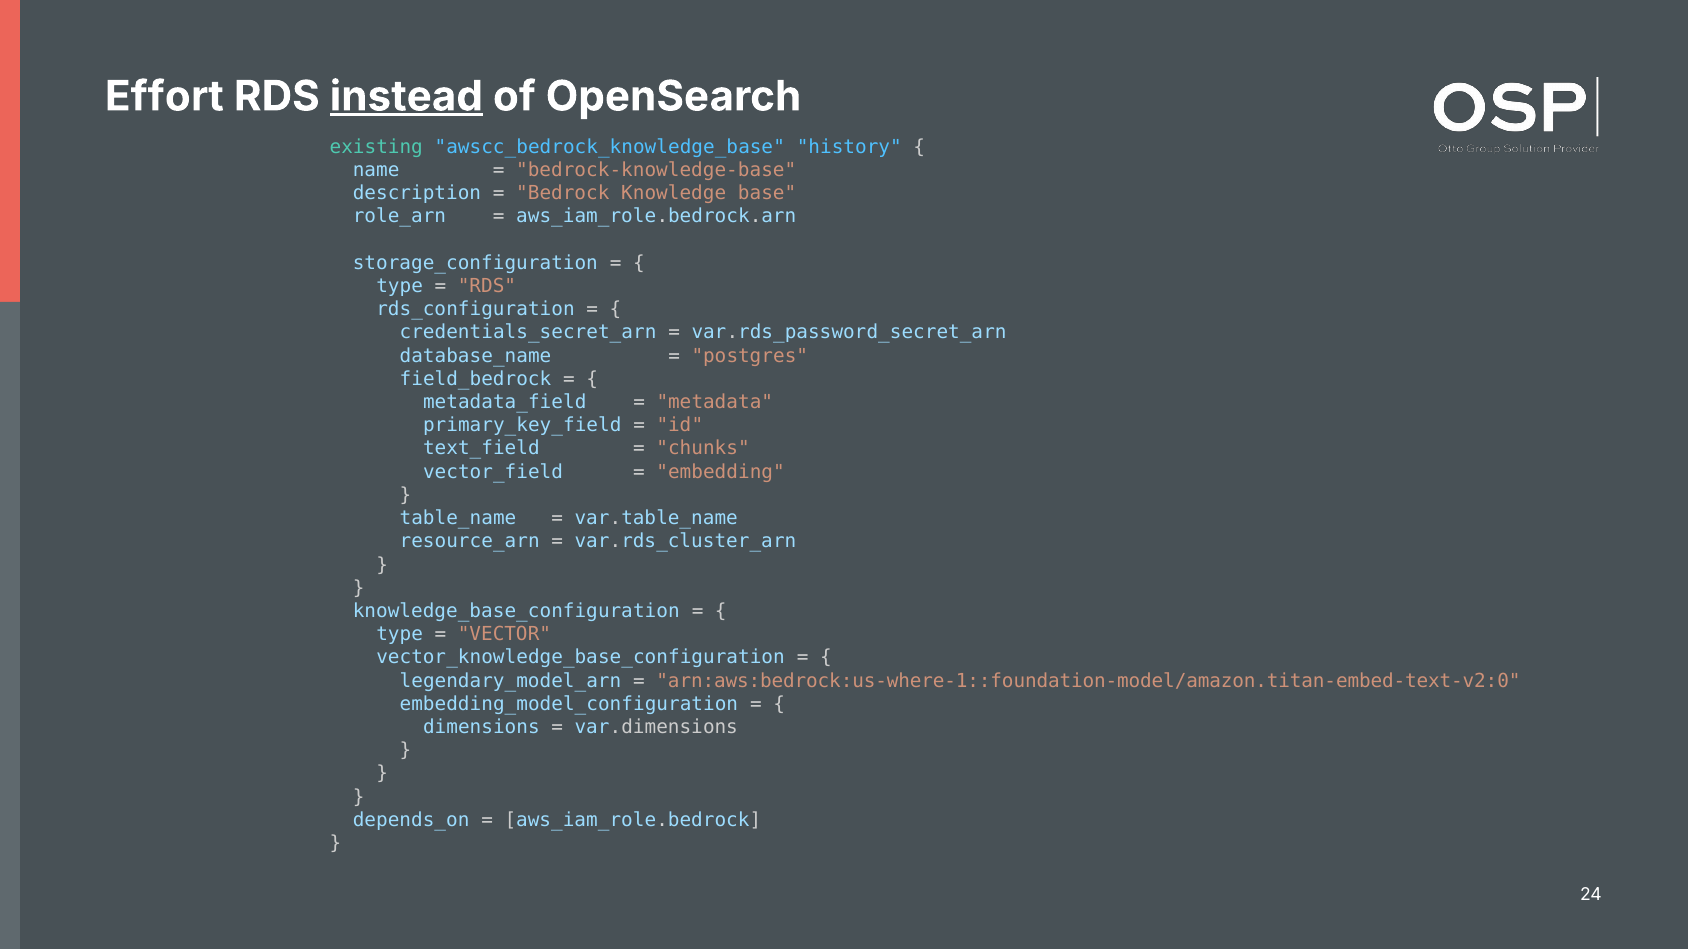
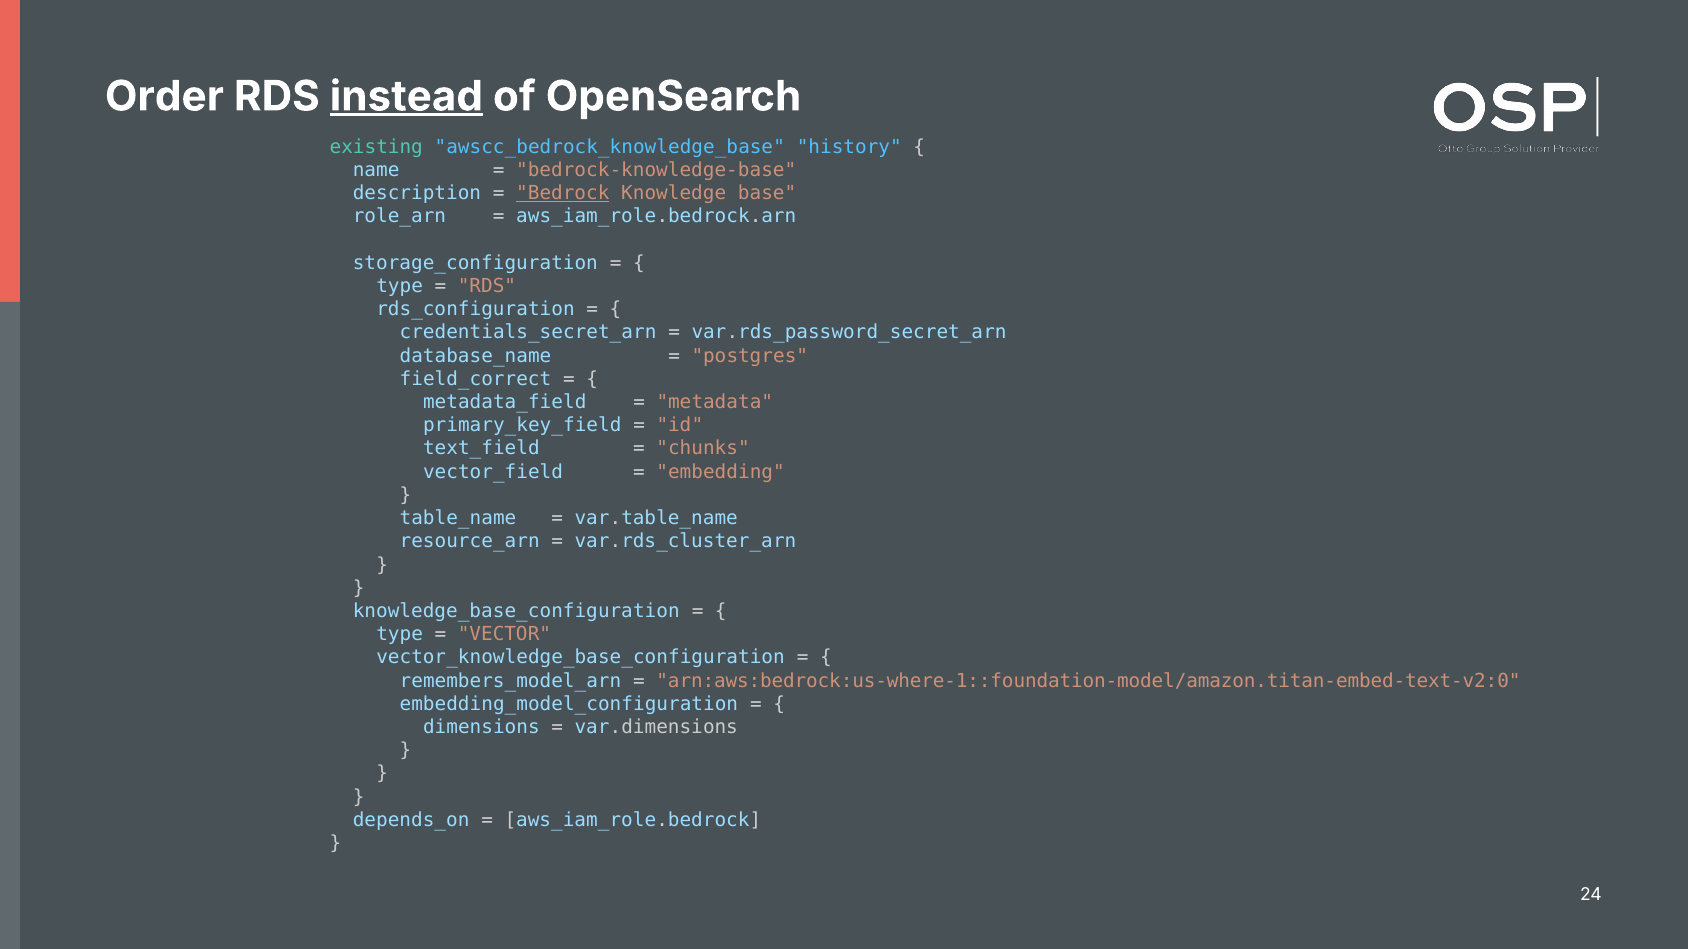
Effort: Effort -> Order (164, 97)
Bedrock underline: none -> present (563, 193)
field_bedrock: field_bedrock -> field_correct (475, 379)
legendary_model_arn: legendary_model_arn -> remembers_model_arn (510, 681)
